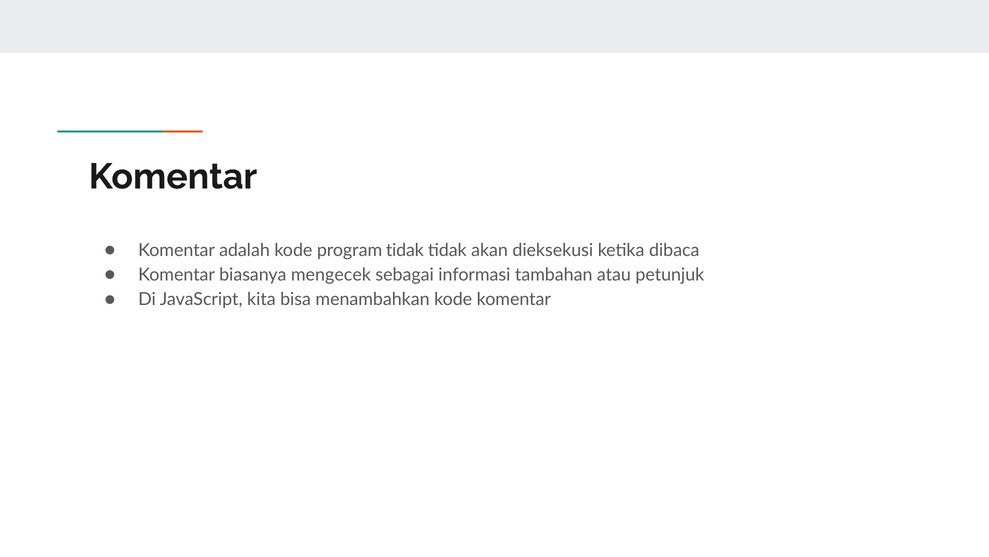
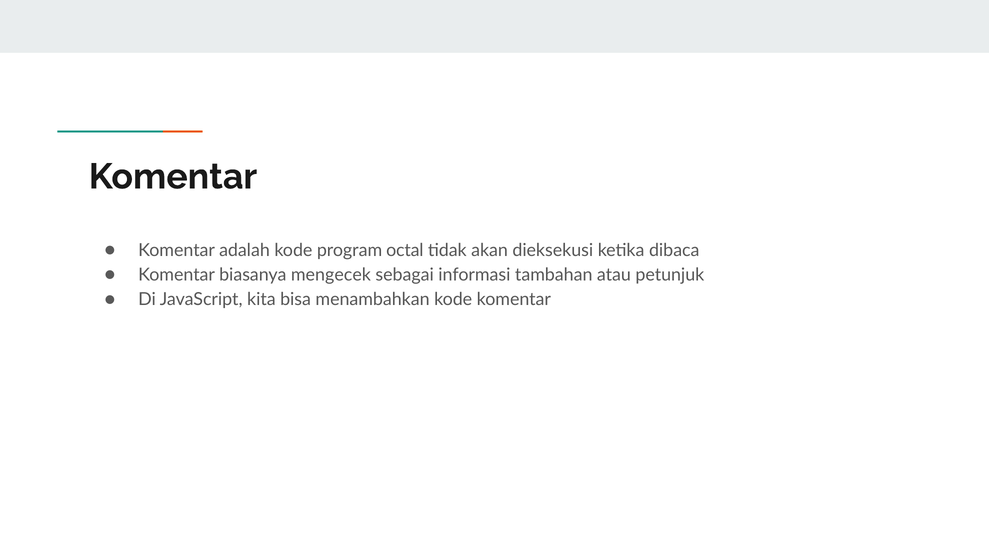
program tidak: tidak -> octal (405, 250)
